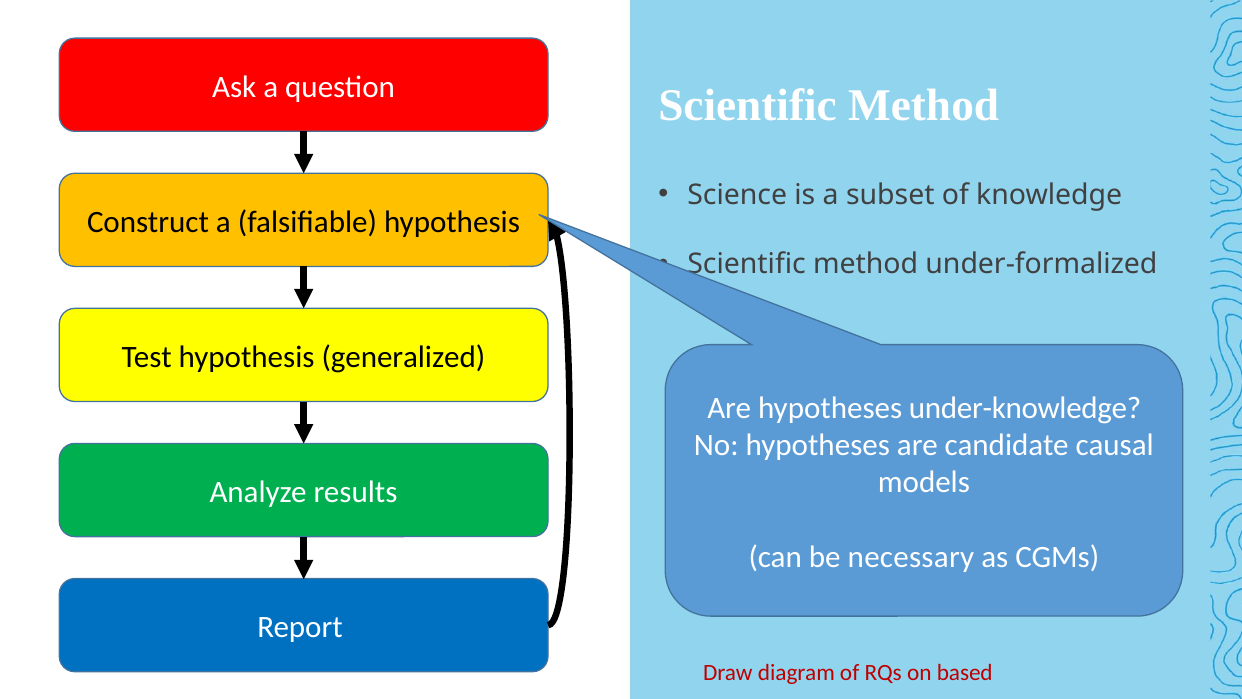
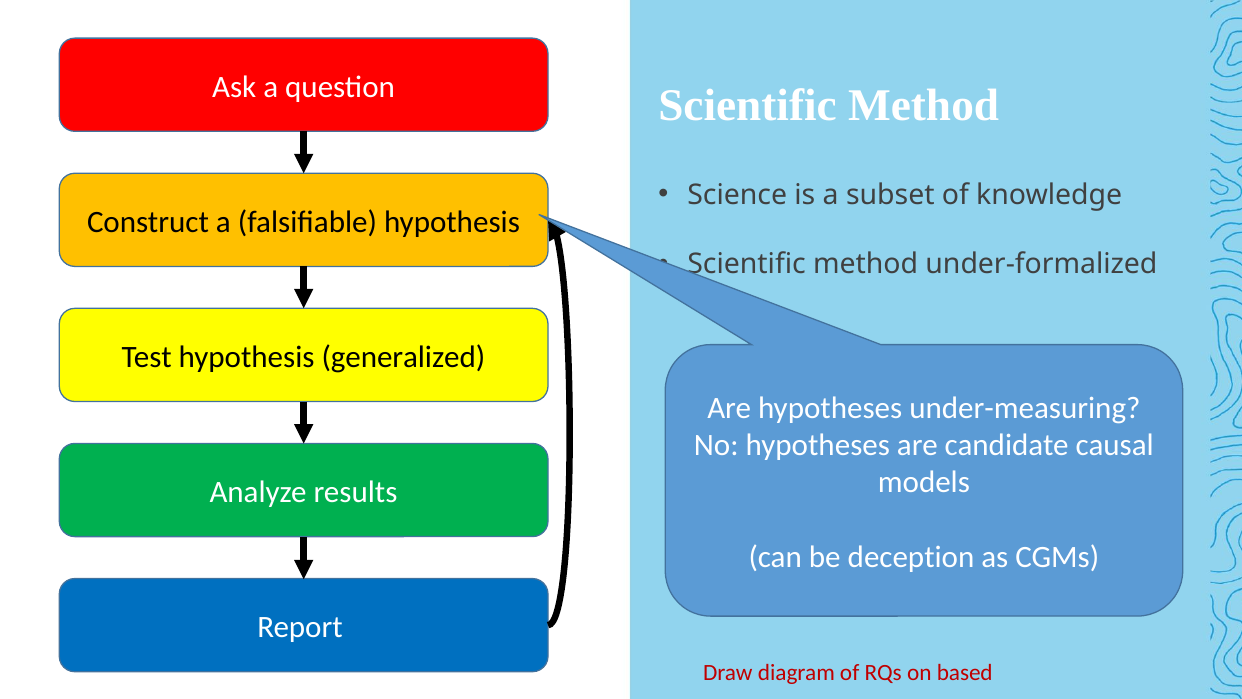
under-knowledge: under-knowledge -> under-measuring (1025, 408)
necessary: necessary -> deception (911, 557)
